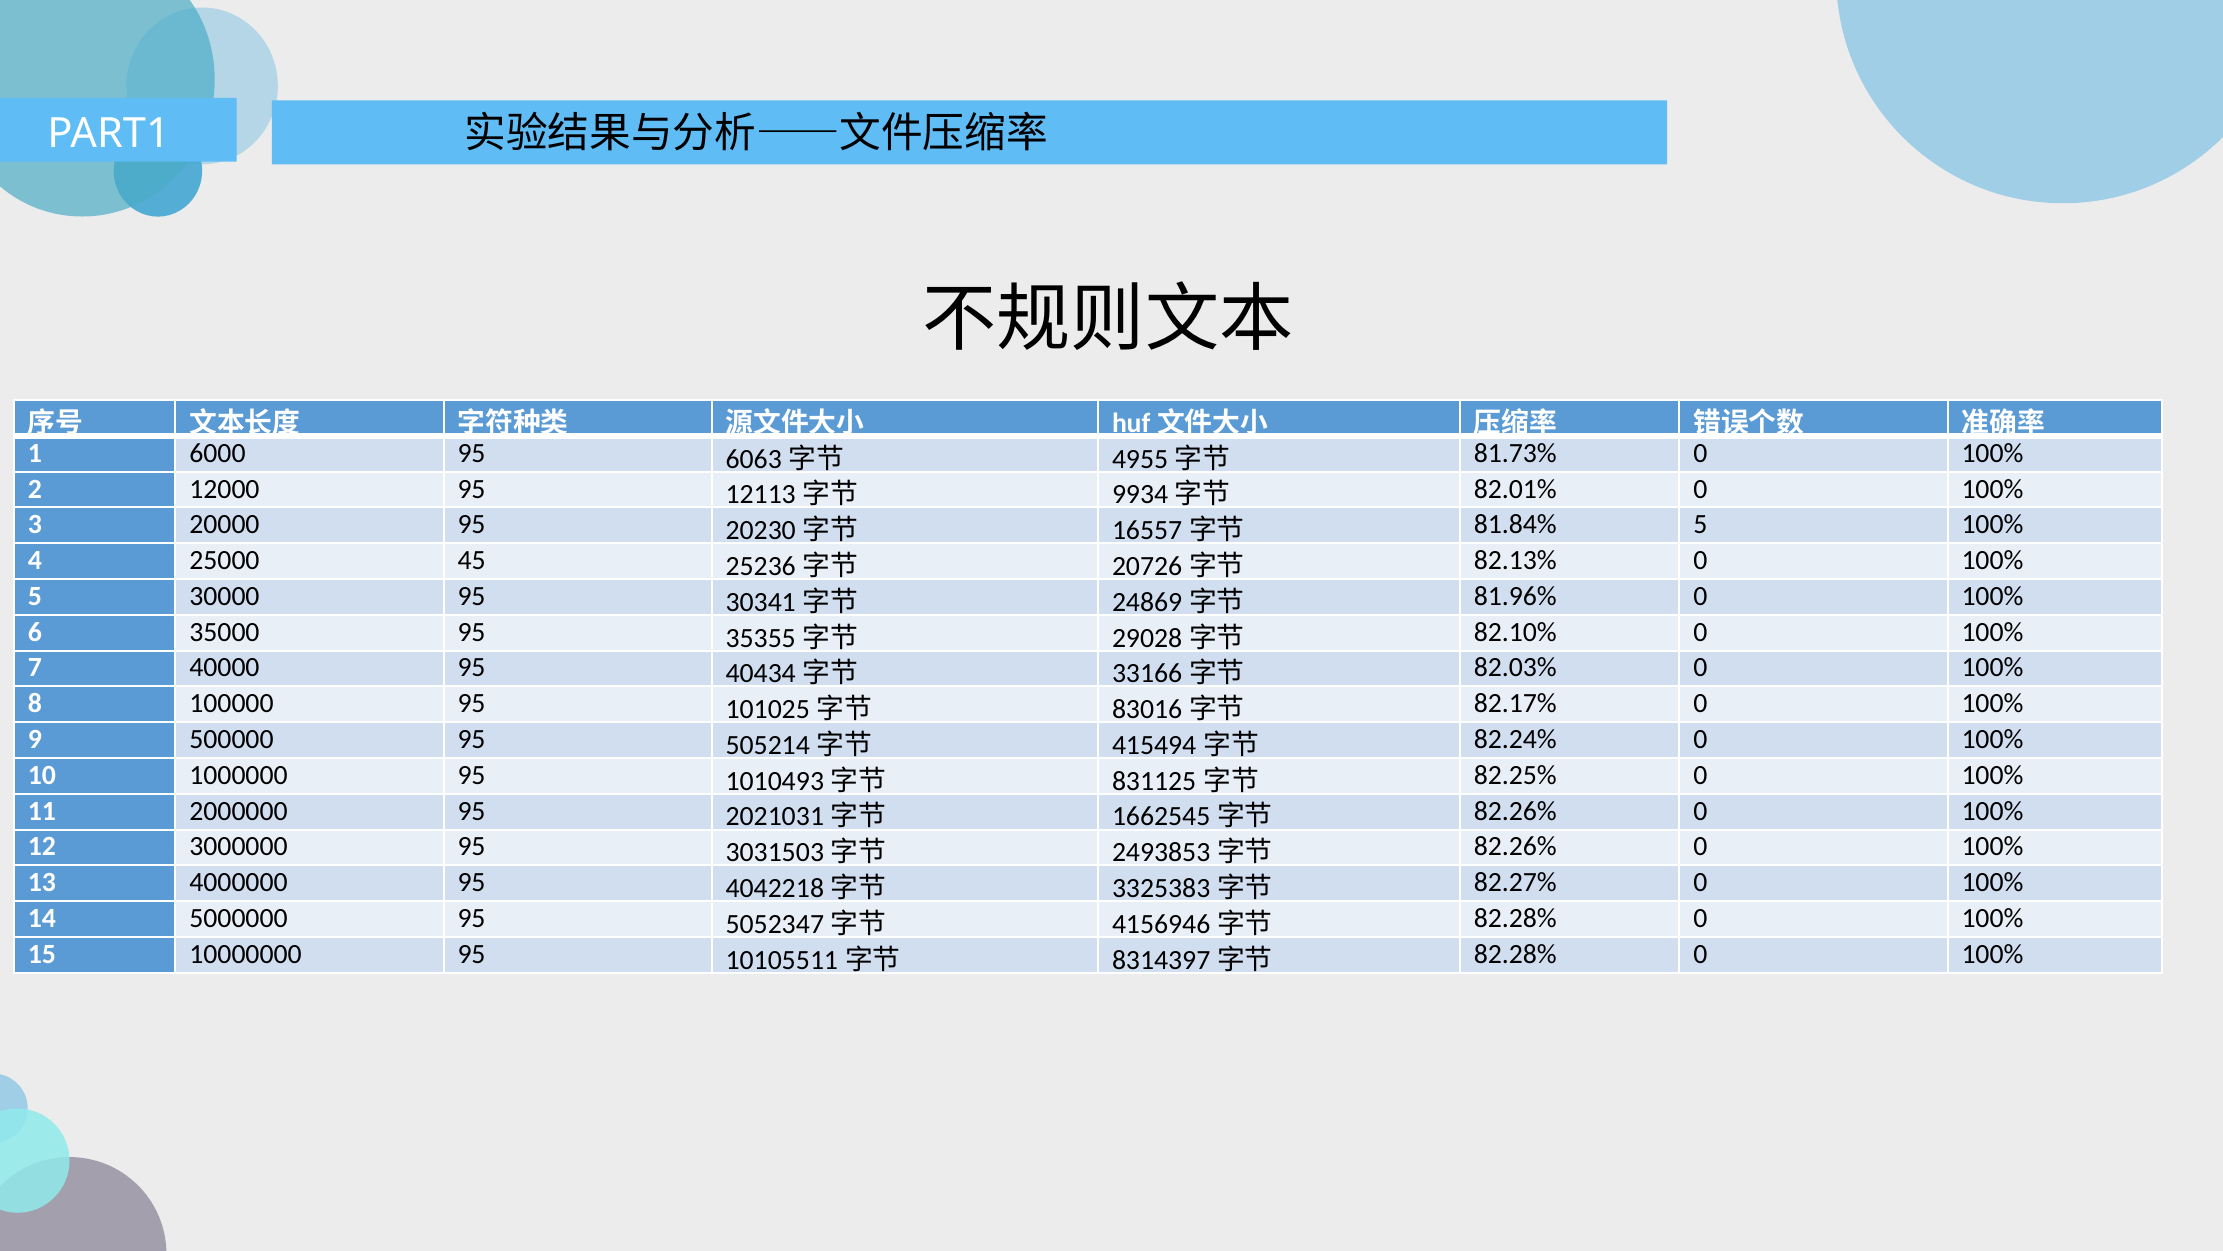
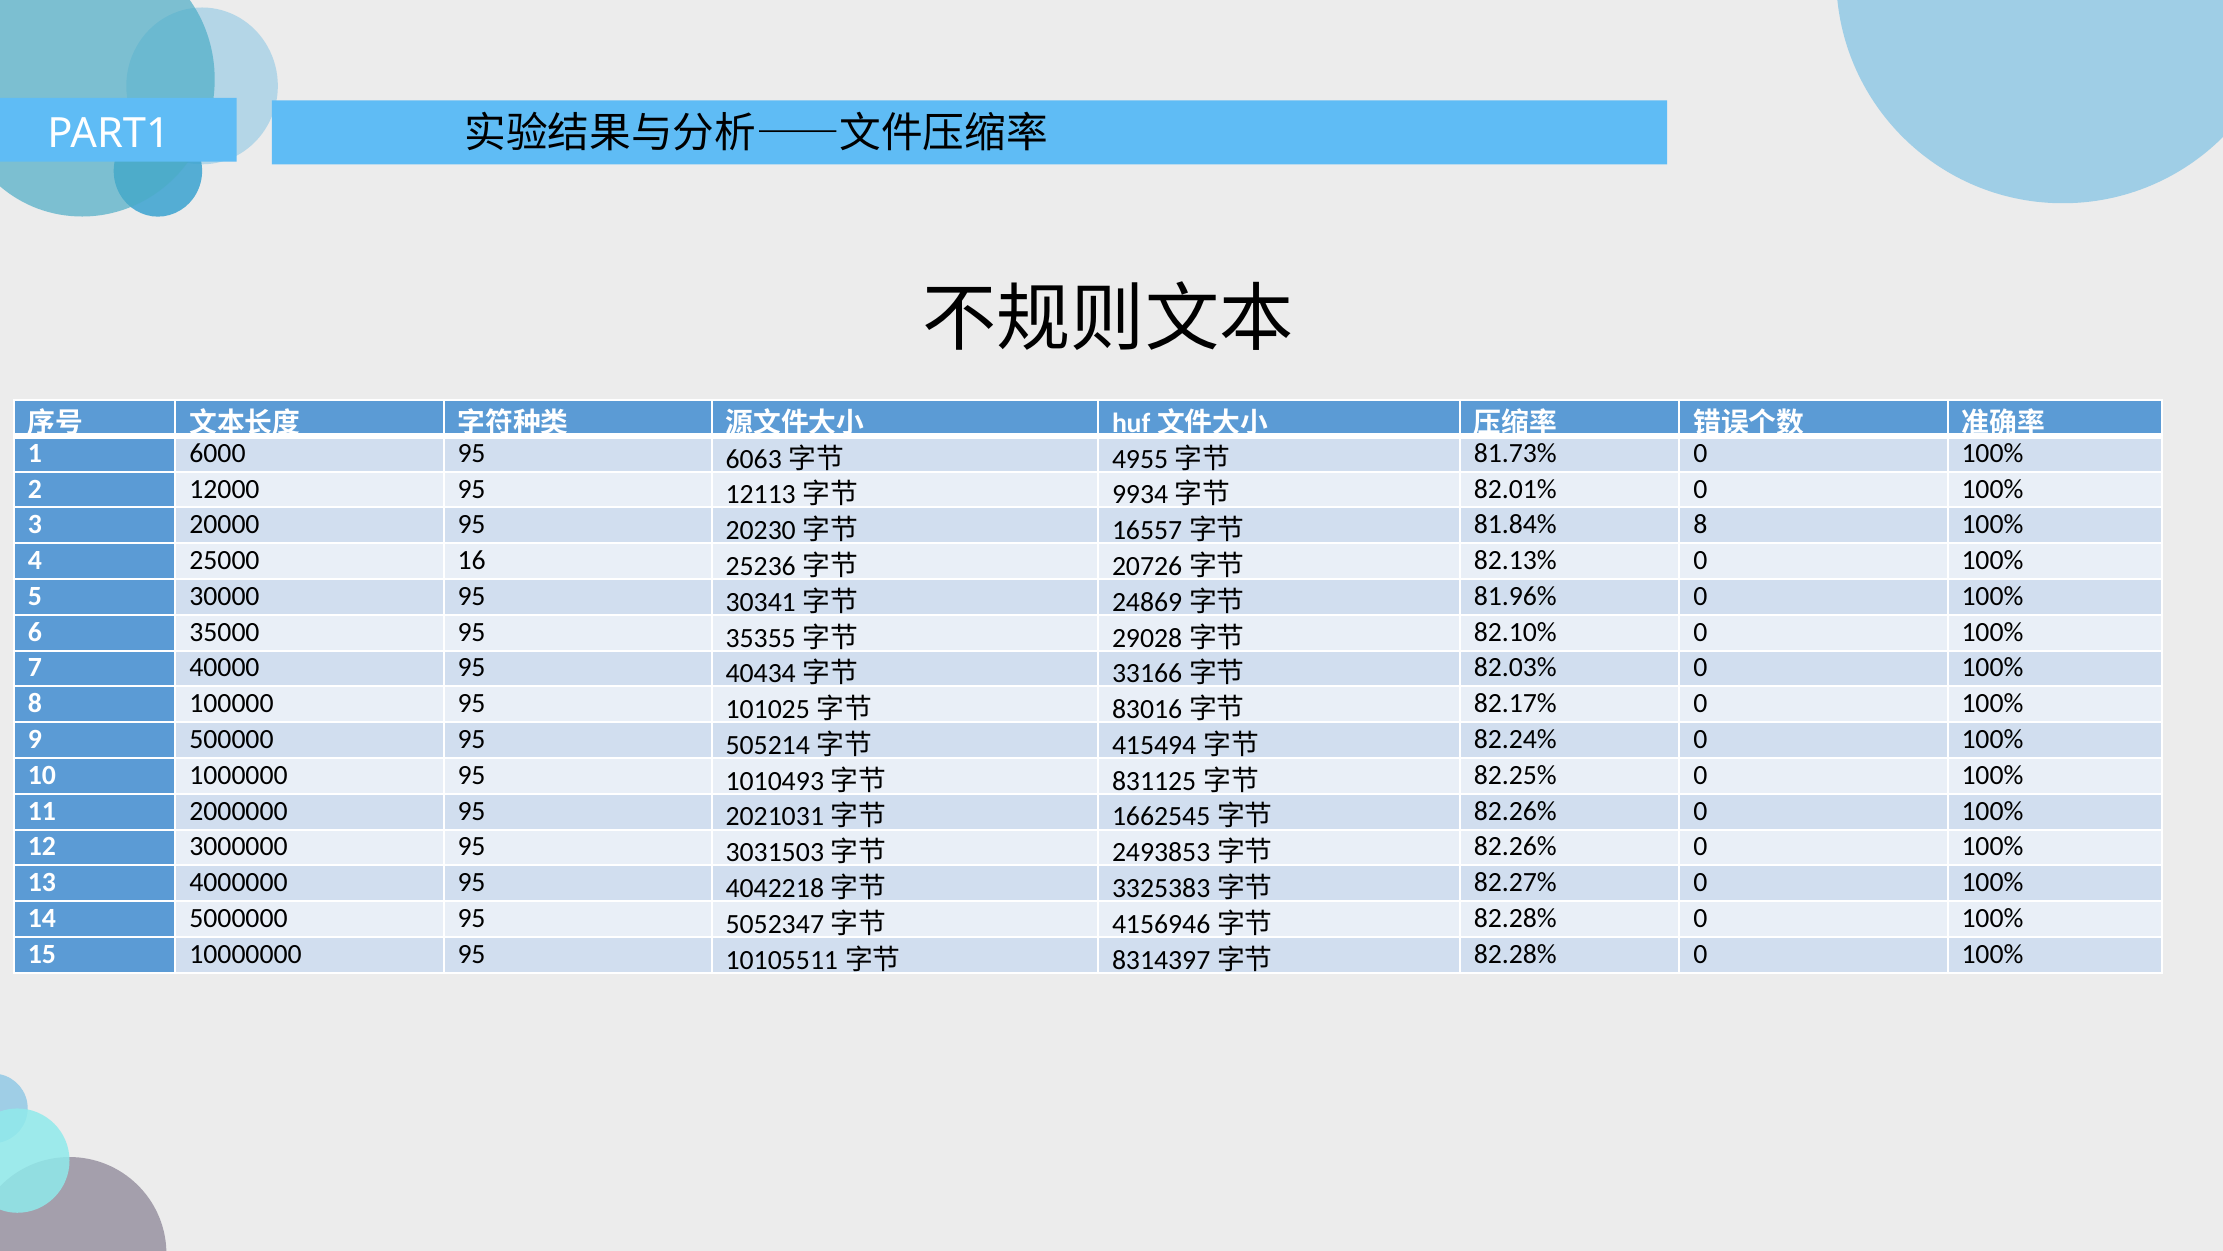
81.84% 5: 5 -> 8 (1700, 524)
45: 45 -> 16 (472, 560)
